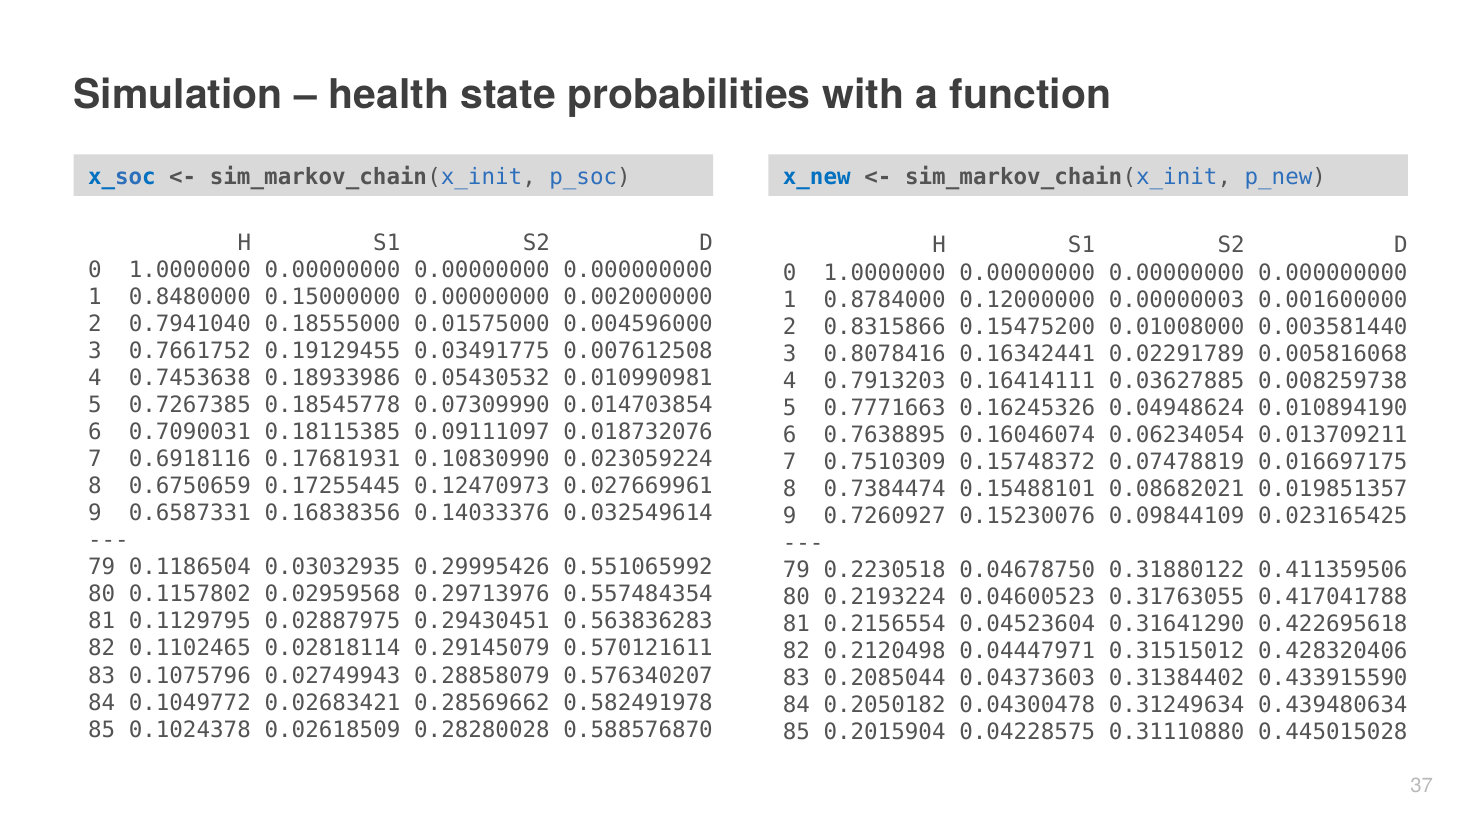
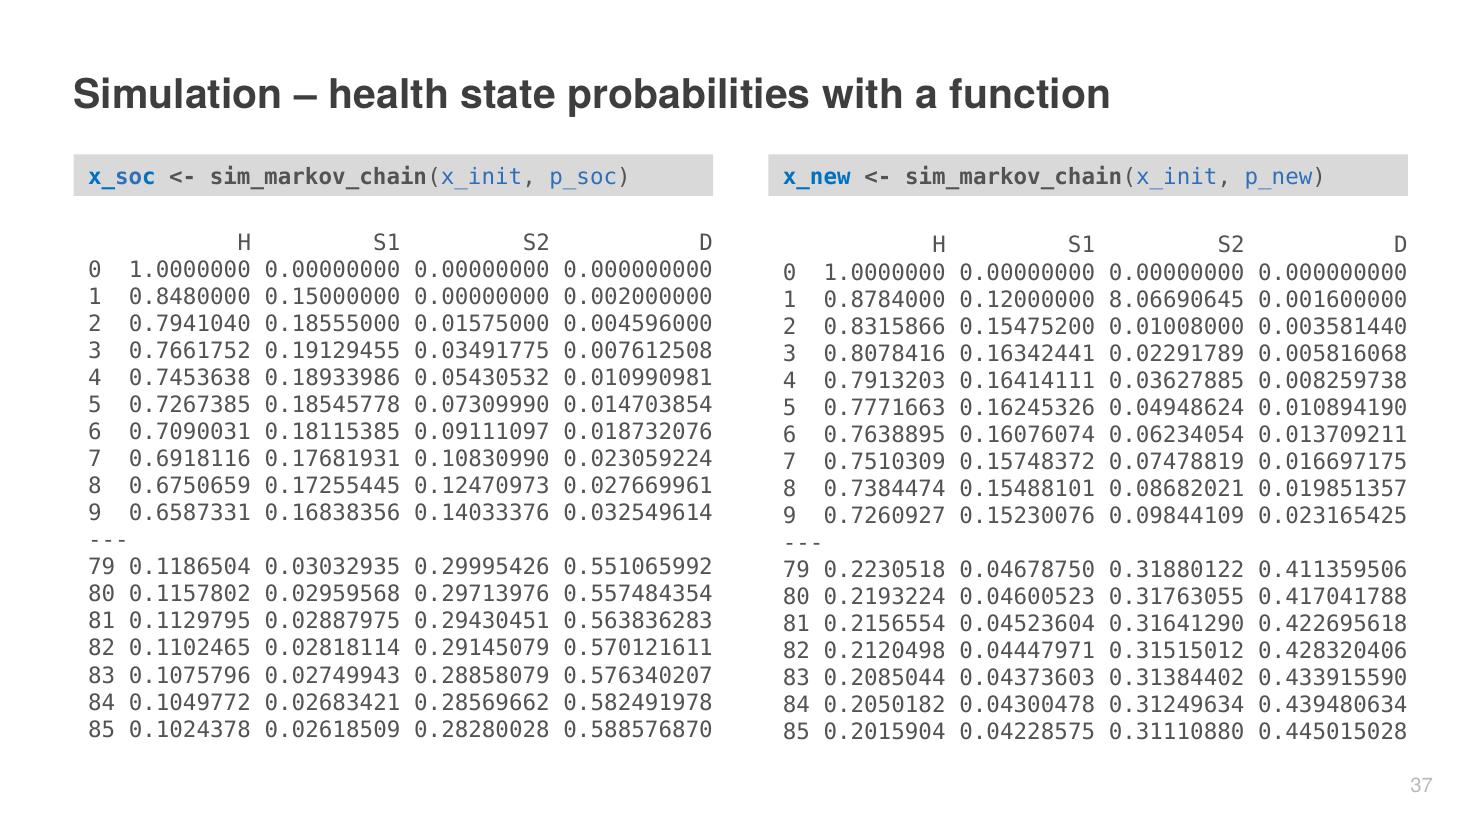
0.00000003: 0.00000003 -> 8.06690645 (1177, 299)
0.16046074: 0.16046074 -> 0.16076074 (1027, 435)
